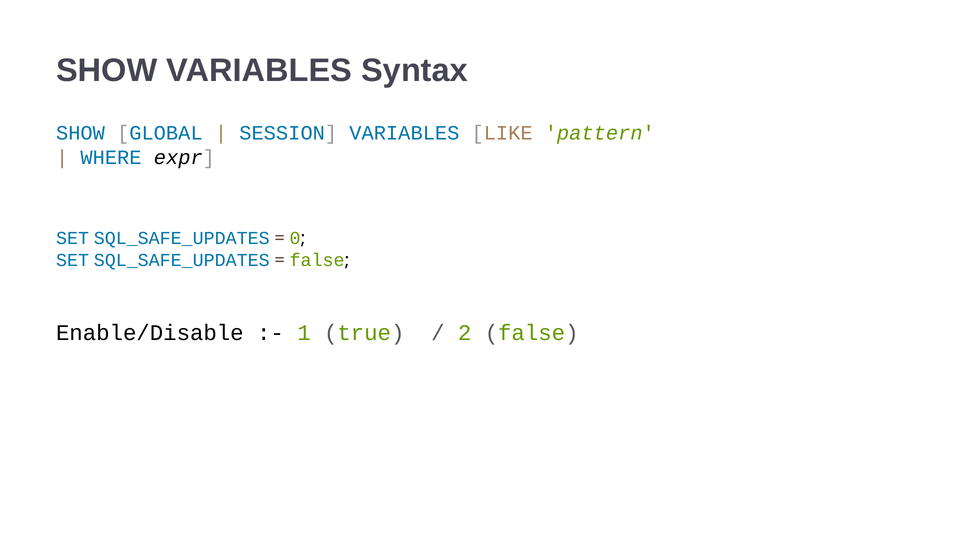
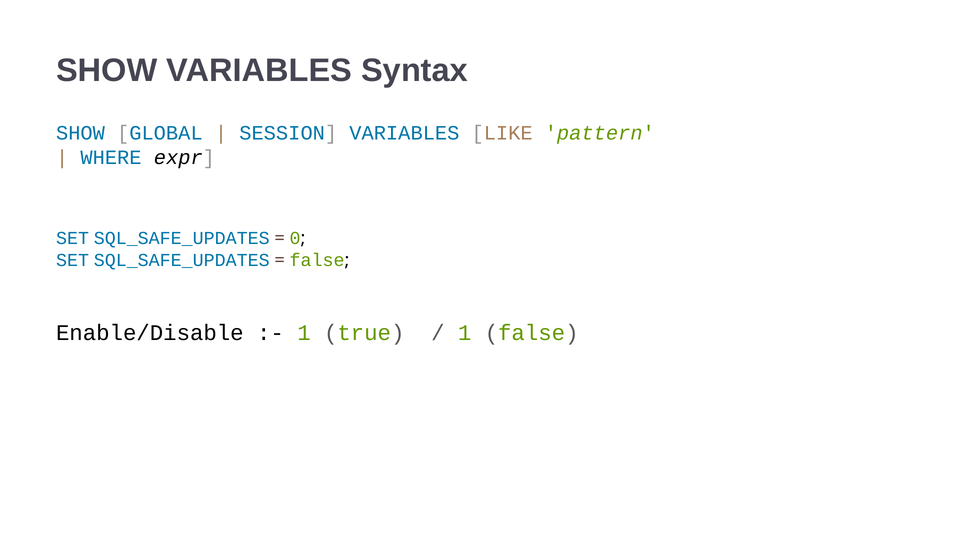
2: 2 -> 1 (465, 333)
